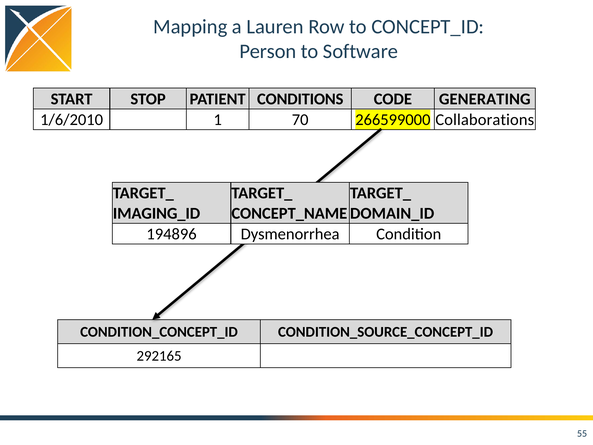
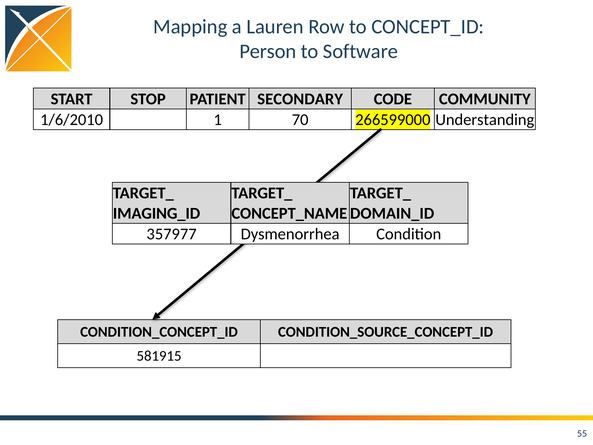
CONDITIONS: CONDITIONS -> SECONDARY (300, 99)
GENERATING: GENERATING -> COMMUNITY (485, 99)
Collaborations: Collaborations -> Understanding (485, 120)
194896: 194896 -> 357977 (172, 234)
292165: 292165 -> 581915 (159, 356)
